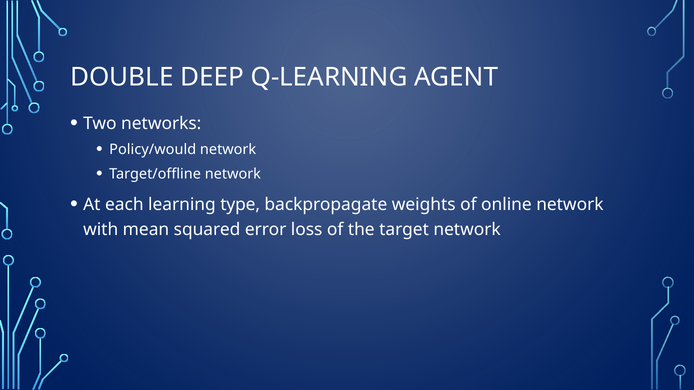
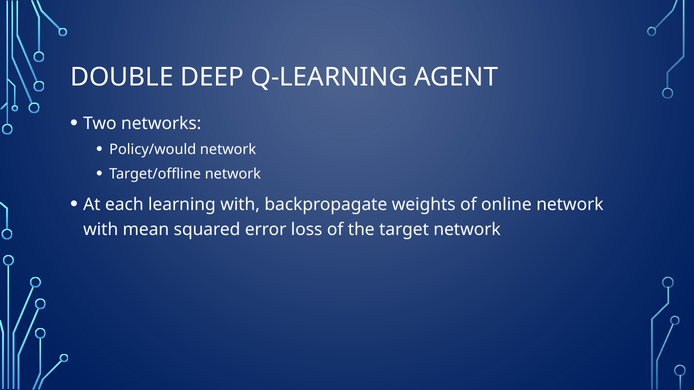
learning type: type -> with (240, 205)
